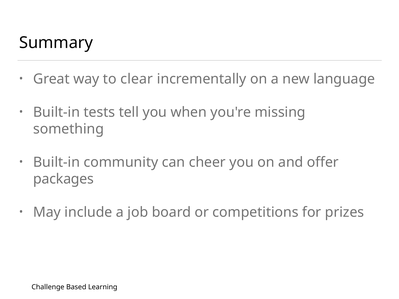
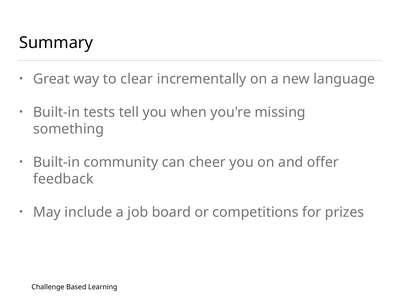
packages: packages -> feedback (63, 179)
